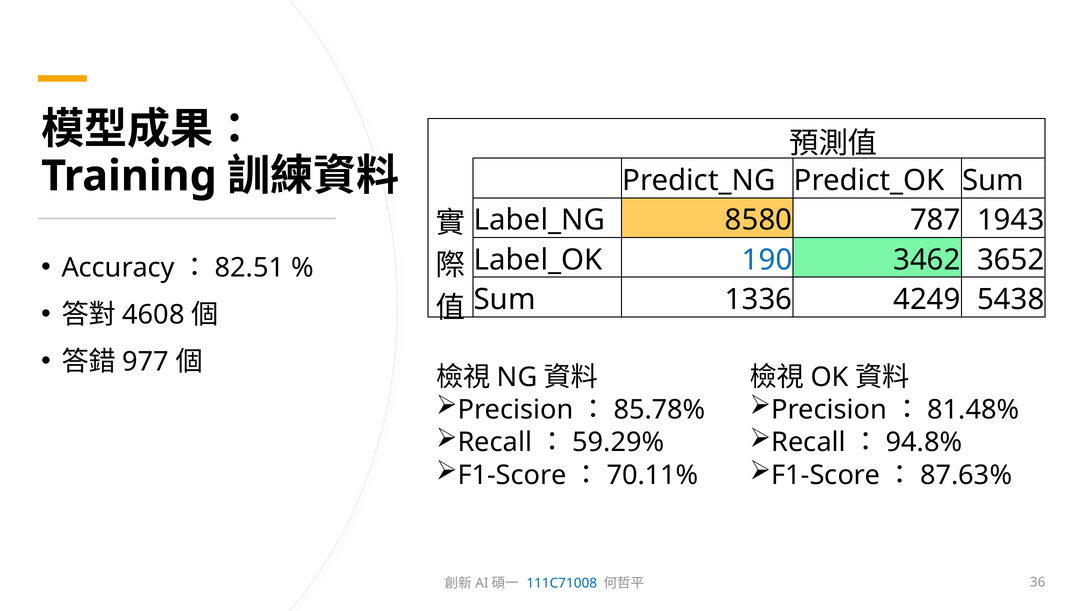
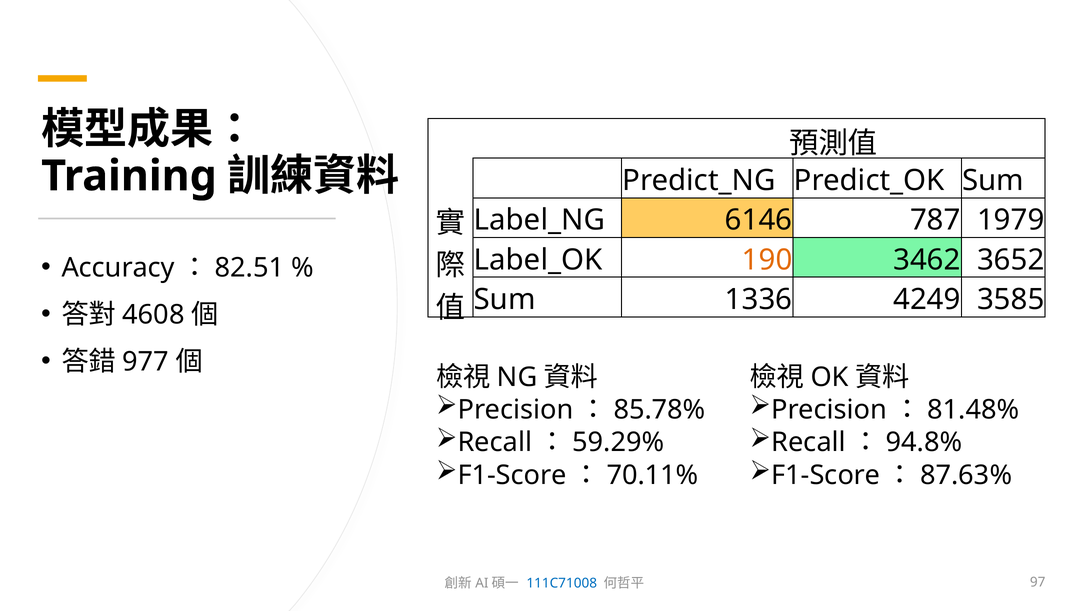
8580: 8580 -> 6146 (759, 220)
1943: 1943 -> 1979 (1011, 220)
190 colour: blue -> orange (767, 260)
5438: 5438 -> 3585 (1011, 300)
36: 36 -> 97 (1038, 583)
